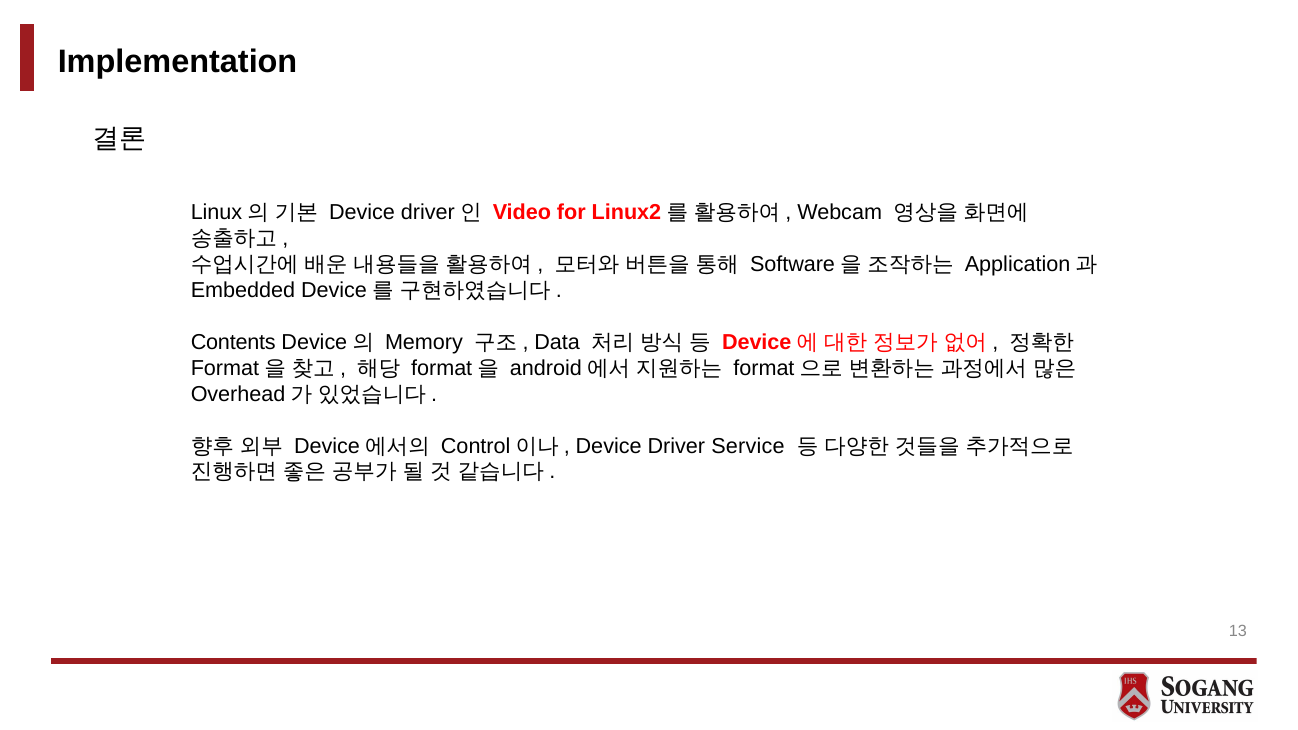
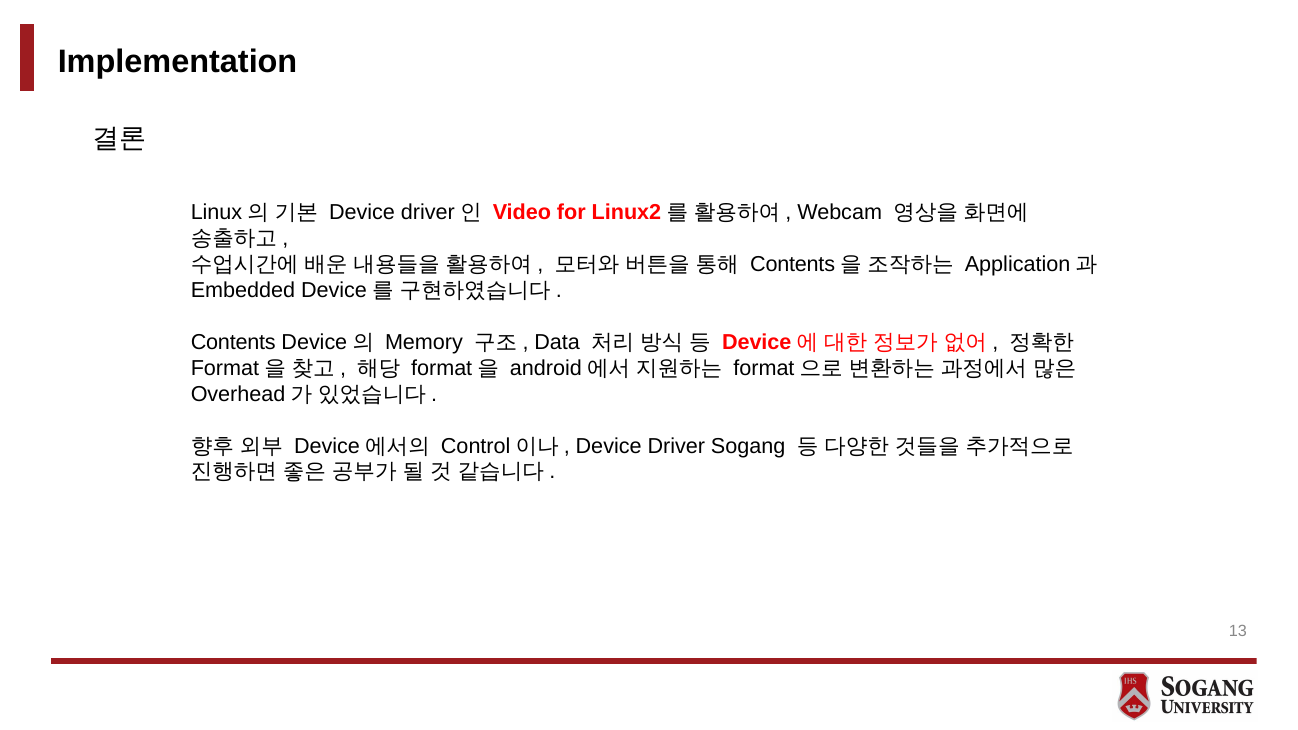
Software: Software -> Contents (793, 264)
Service: Service -> Sogang (748, 446)
